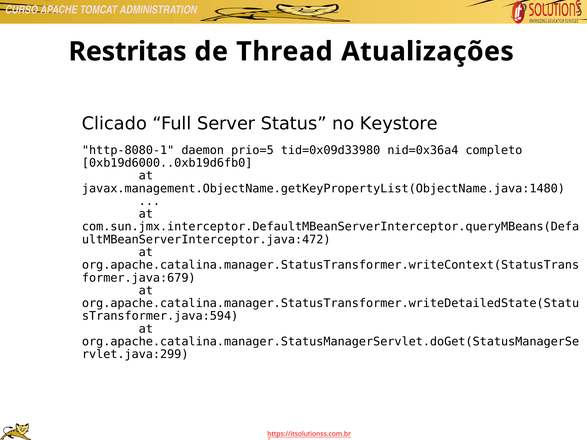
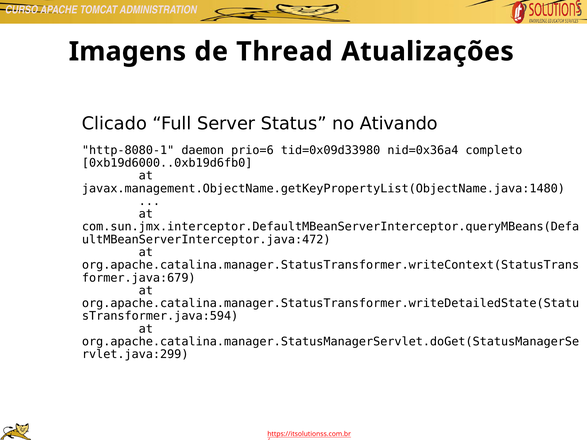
Restritas: Restritas -> Imagens (127, 52)
Keystore: Keystore -> Ativando (399, 124)
prio=5: prio=5 -> prio=6 (252, 150)
